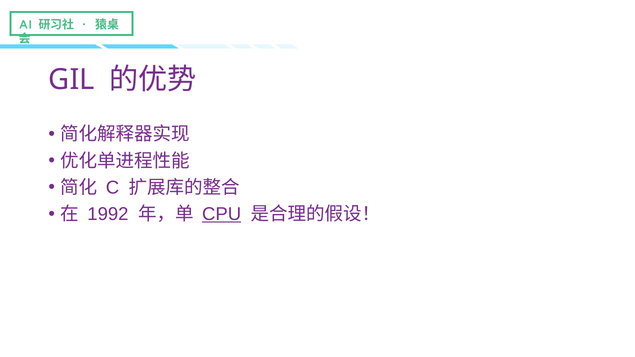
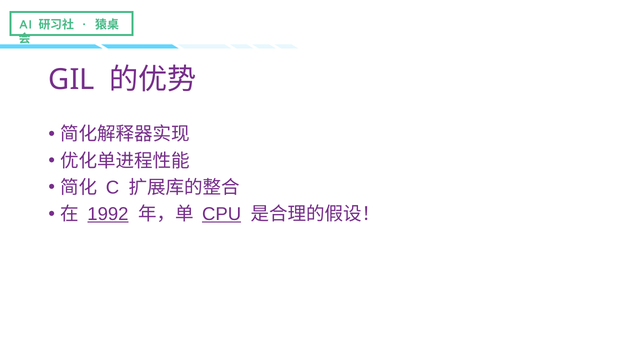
1992 underline: none -> present (108, 214)
